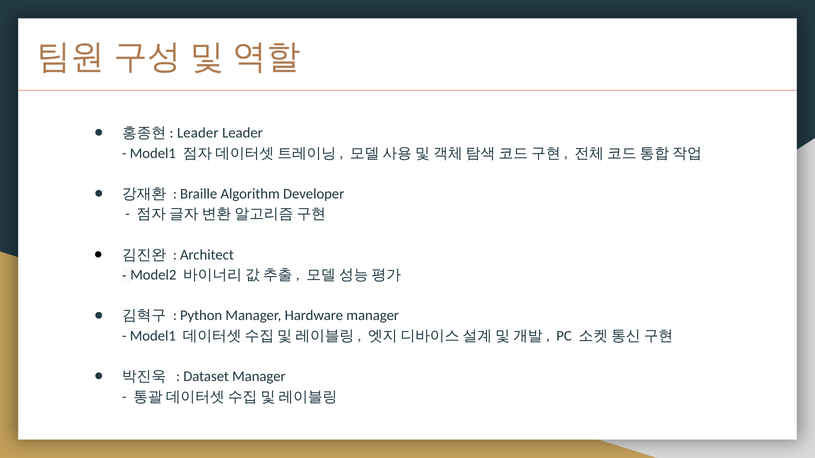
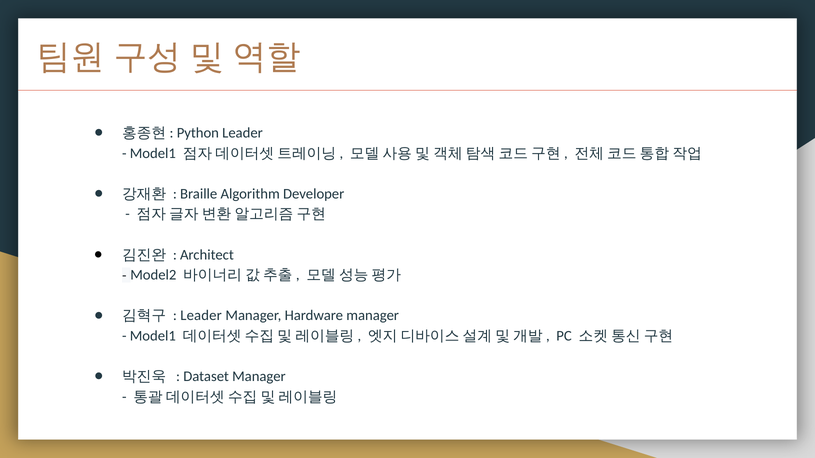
Leader: Leader -> Python (198, 133)
Python: Python -> Leader (201, 316)
